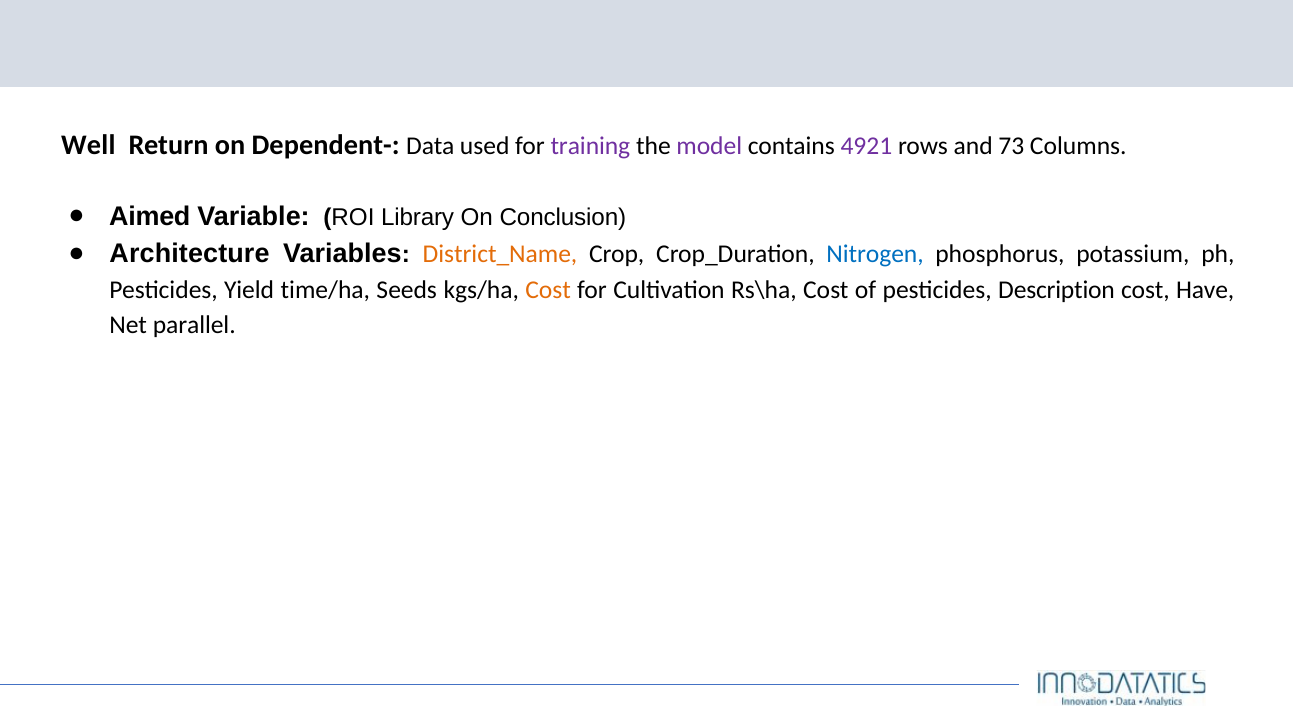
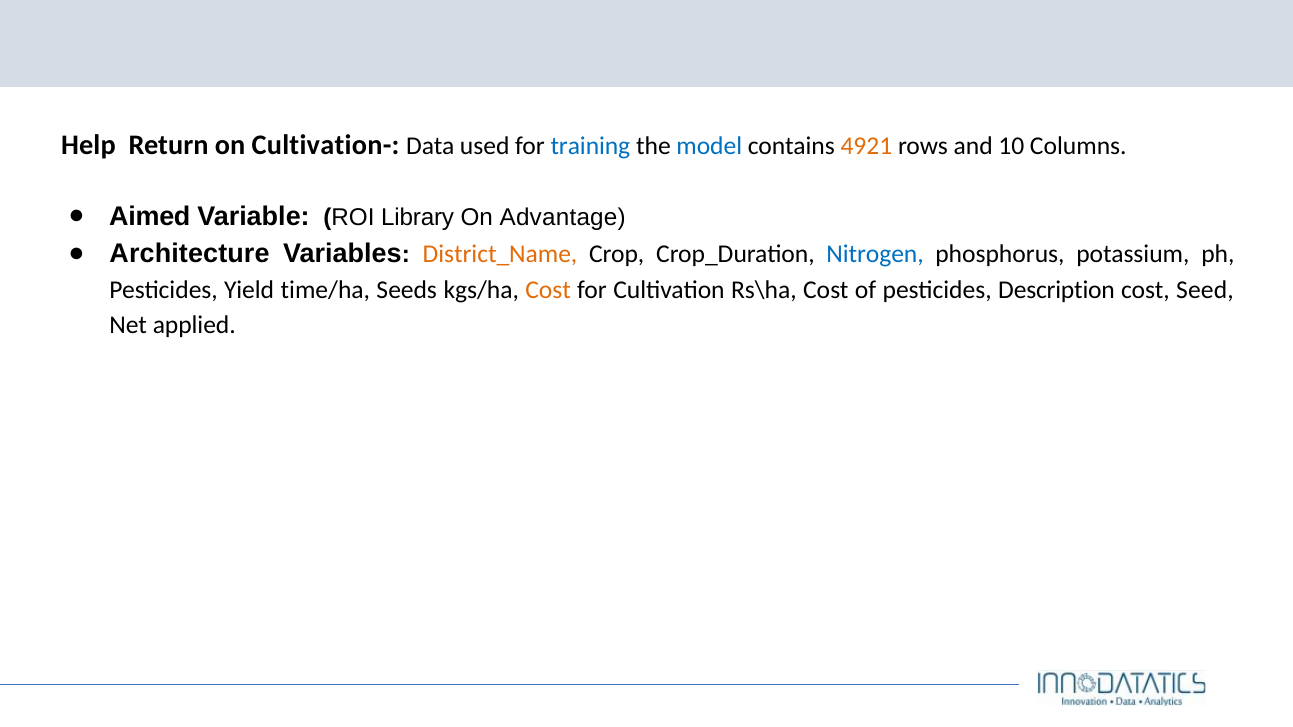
Well: Well -> Help (88, 145)
Dependent-: Dependent- -> Cultivation- (326, 145)
training colour: purple -> blue (590, 146)
model colour: purple -> blue (709, 146)
4921 colour: purple -> orange (866, 146)
73: 73 -> 10 (1011, 146)
Conclusion: Conclusion -> Advantage (563, 218)
Have: Have -> Seed (1205, 290)
parallel: parallel -> applied (194, 325)
